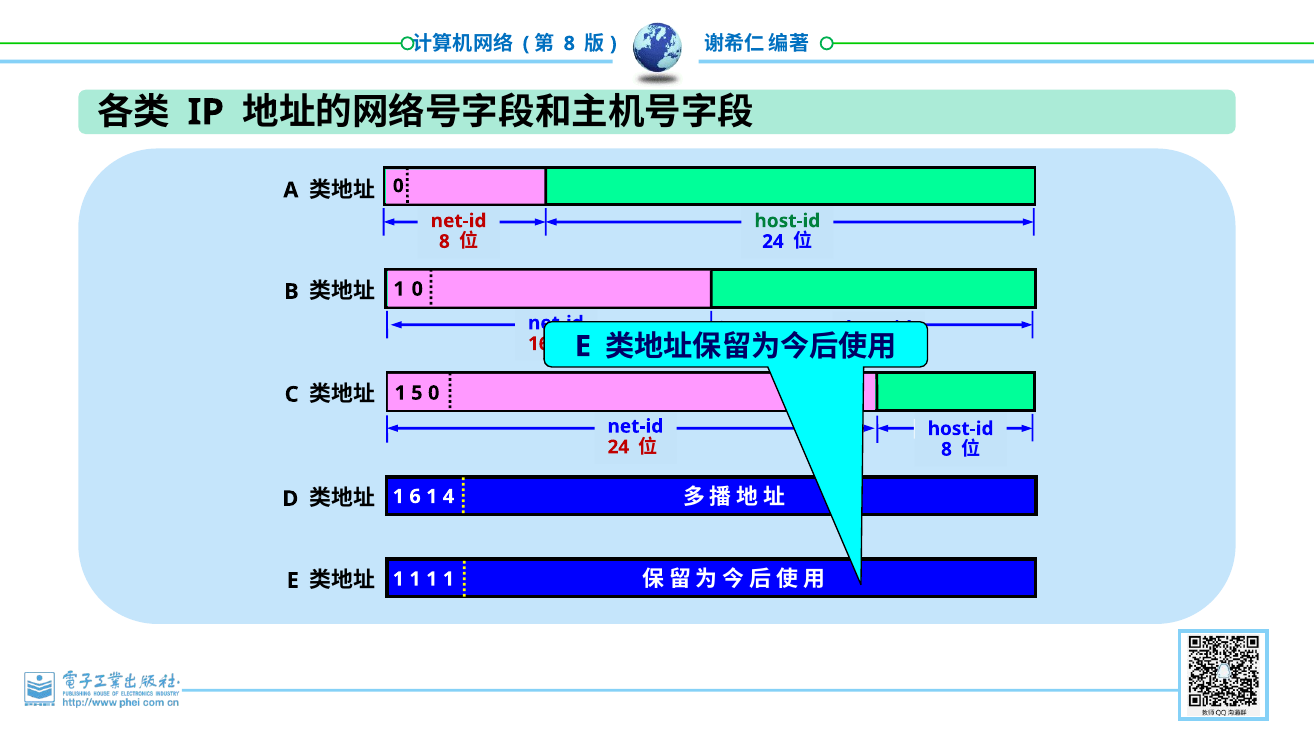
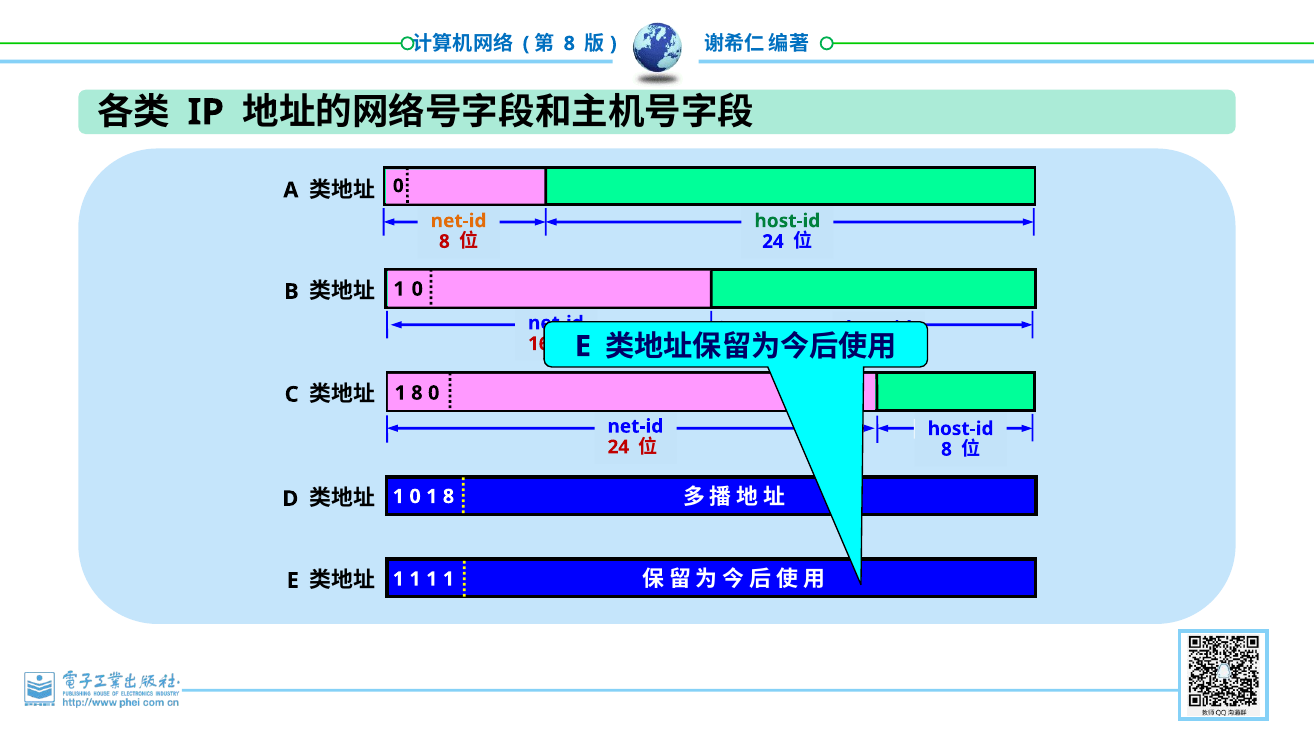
net-id colour: red -> orange (459, 221)
5: 5 -> 8 (417, 393)
6: 6 -> 0 (415, 497)
4: 4 -> 8 (448, 497)
